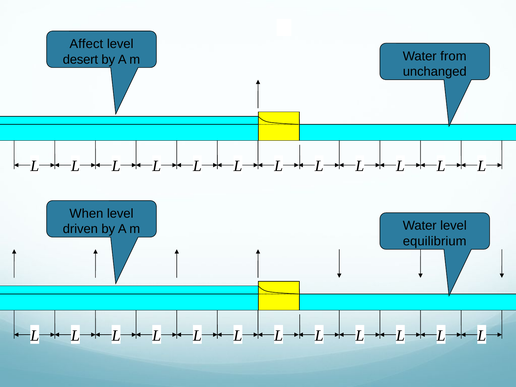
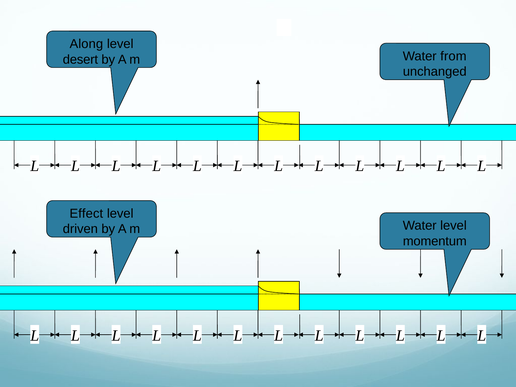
Affect: Affect -> Along (86, 44)
When: When -> Effect (86, 214)
equilibrium: equilibrium -> momentum (435, 241)
